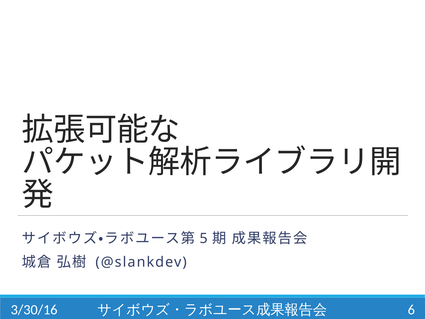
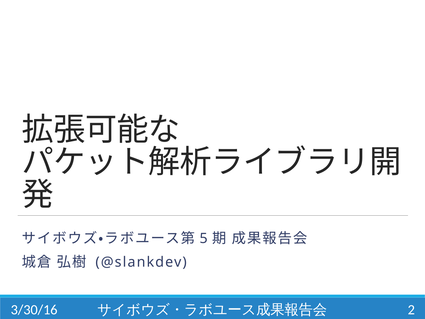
6: 6 -> 2 (411, 310)
